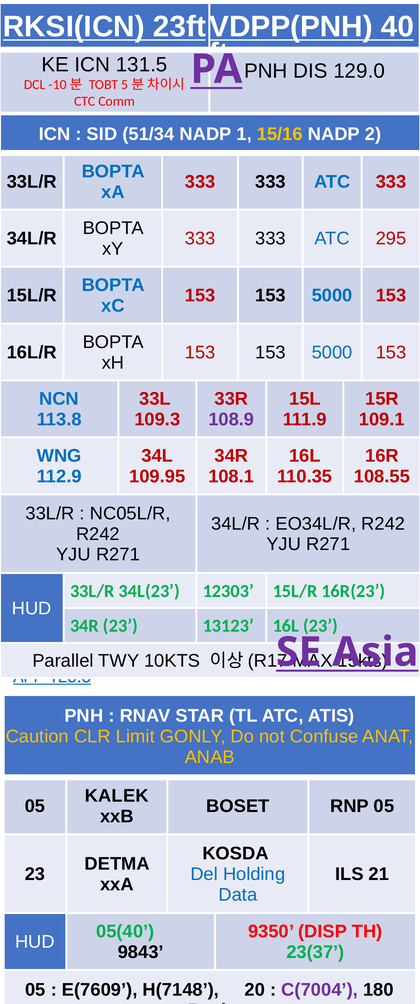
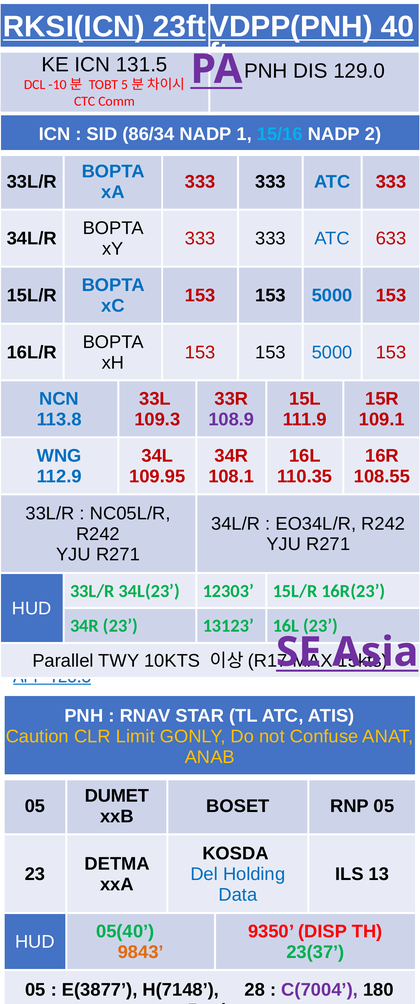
51/34: 51/34 -> 86/34 (148, 134)
15/16 colour: yellow -> light blue (280, 134)
295: 295 -> 633 (391, 239)
KALEK: KALEK -> DUMET (117, 797)
21: 21 -> 13 (379, 875)
9843 colour: black -> orange (141, 953)
E(7609: E(7609 -> E(3877 (100, 991)
20: 20 -> 28 (255, 991)
